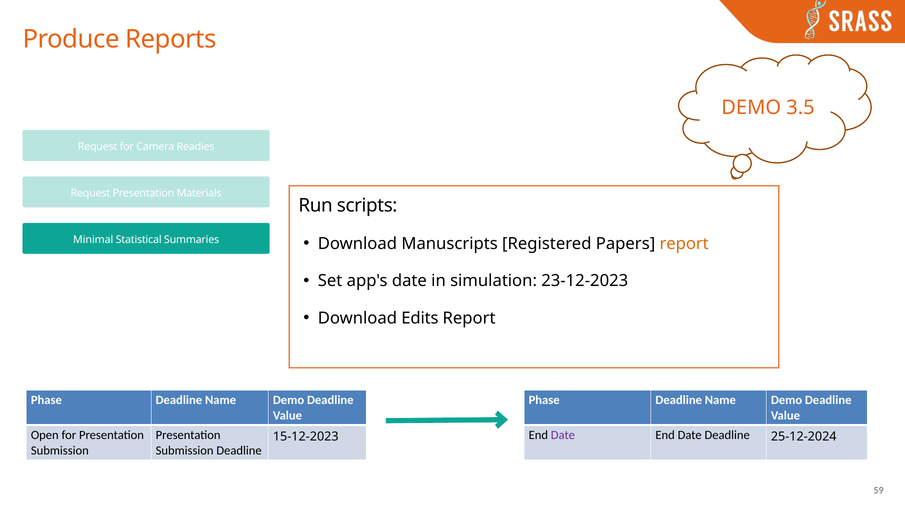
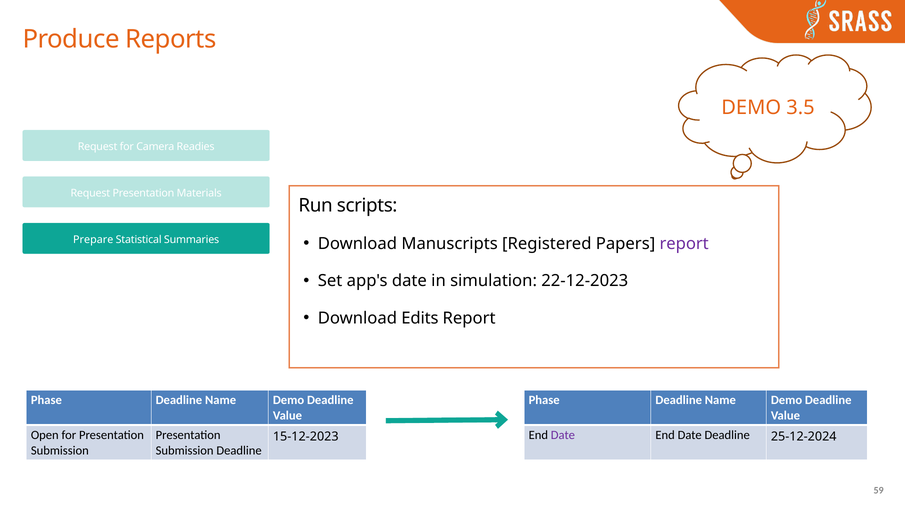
report colour: orange -> purple (684, 244)
Minimal: Minimal -> Prepare (93, 240)
23-12-2023: 23-12-2023 -> 22-12-2023 (585, 281)
